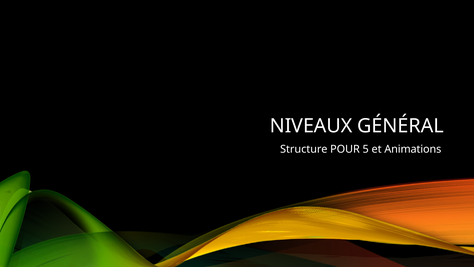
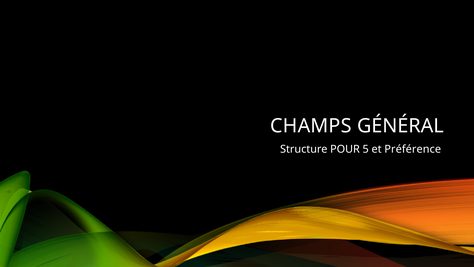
NIVEAUX: NIVEAUX -> CHAMPS (311, 126)
Animations: Animations -> Préférence (413, 149)
